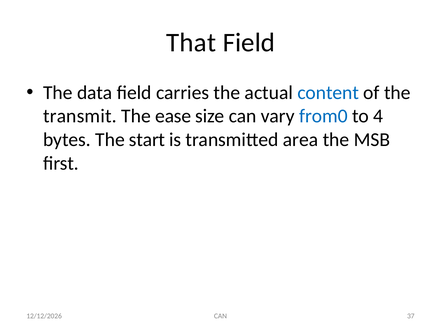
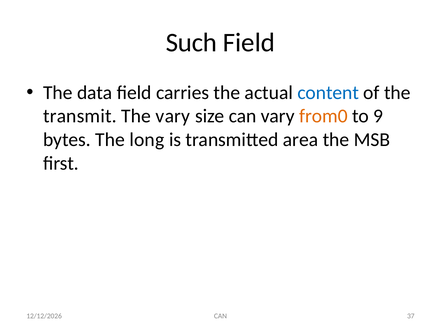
That: That -> Such (191, 43)
The ease: ease -> vary (173, 116)
from0 colour: blue -> orange (323, 116)
4: 4 -> 9 (378, 116)
start: start -> long (147, 140)
